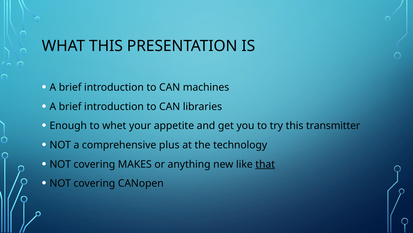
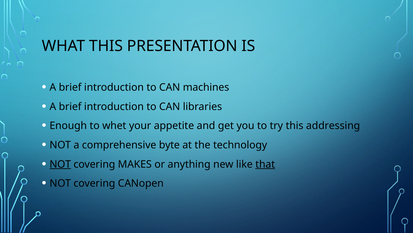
transmitter: transmitter -> addressing (333, 125)
plus: plus -> byte (169, 145)
NOT underline: none -> present (60, 164)
